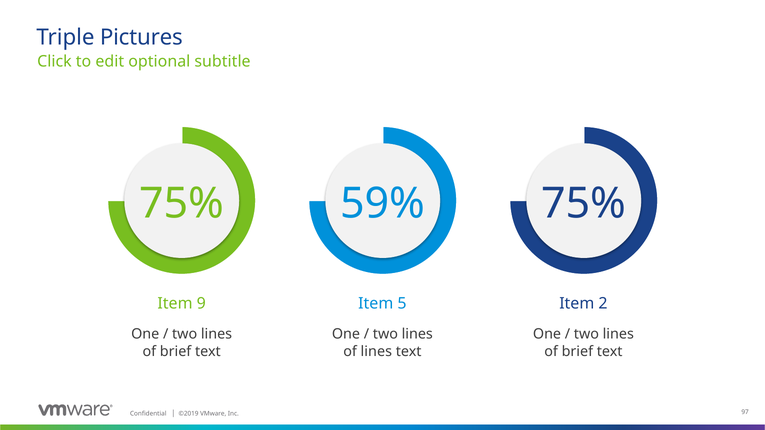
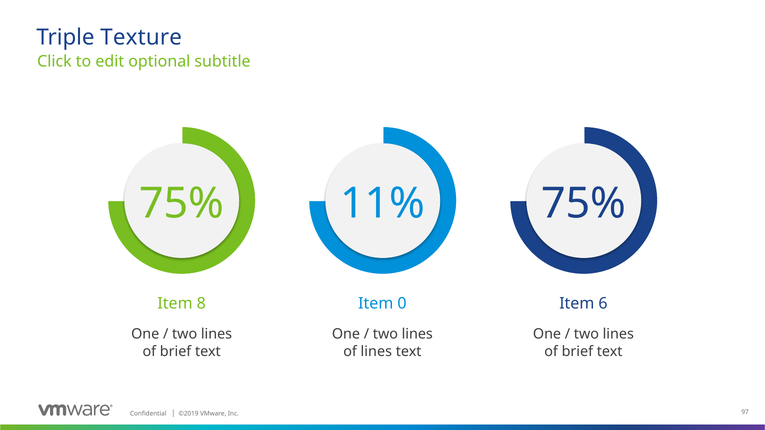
Pictures: Pictures -> Texture (141, 38)
59%: 59% -> 11% (383, 204)
9: 9 -> 8 (201, 304)
5: 5 -> 0 (402, 304)
2: 2 -> 6 (603, 304)
